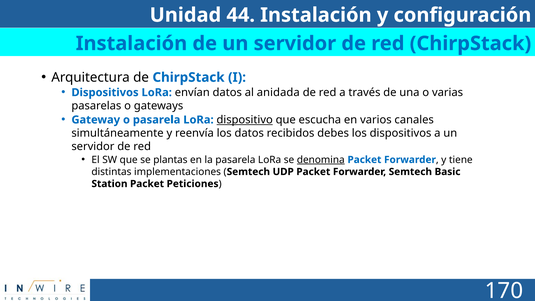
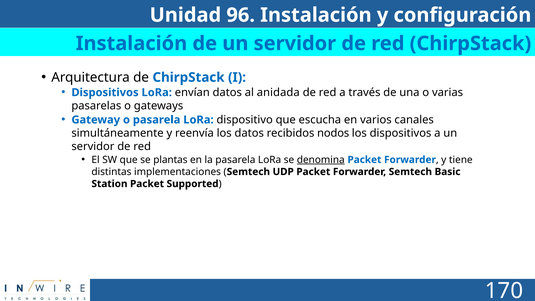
44: 44 -> 96 (241, 15)
dispositivo underline: present -> none (245, 120)
debes: debes -> nodos (333, 133)
Peticiones: Peticiones -> Supported (193, 184)
